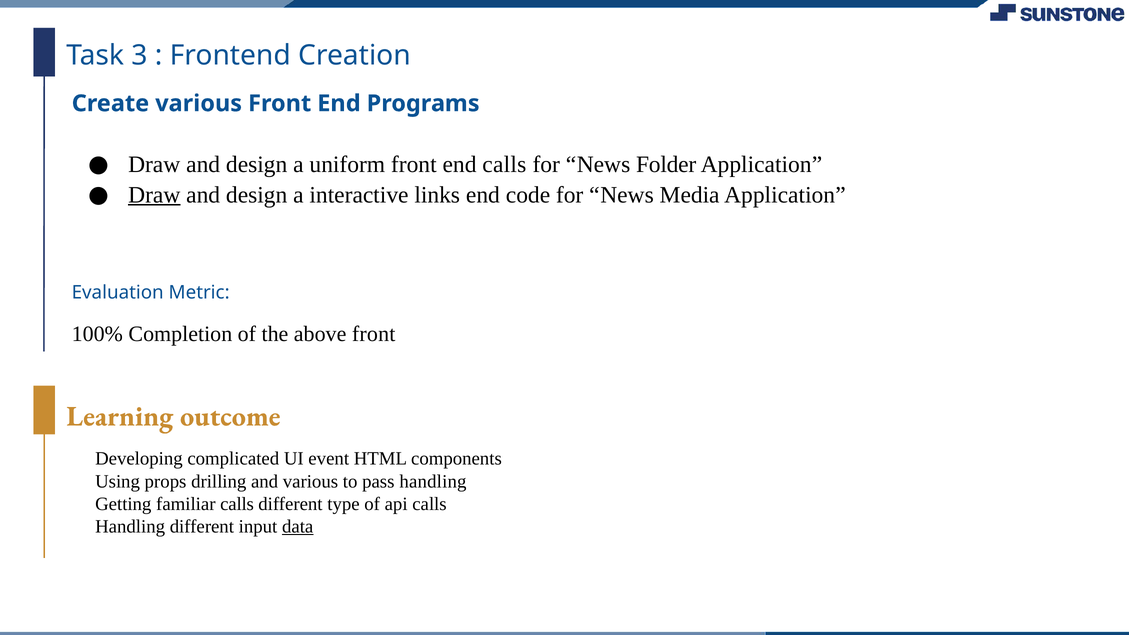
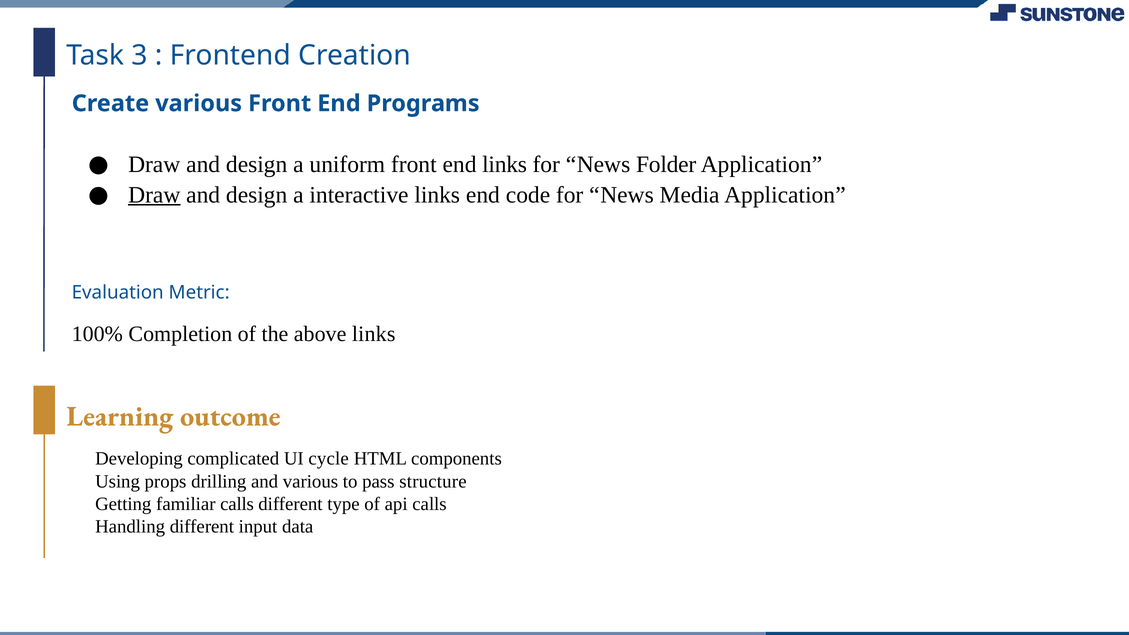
end calls: calls -> links (505, 164)
above front: front -> links (374, 334)
event: event -> cycle (329, 459)
handling: handling -> structure (433, 481)
data underline: present -> none (298, 527)
